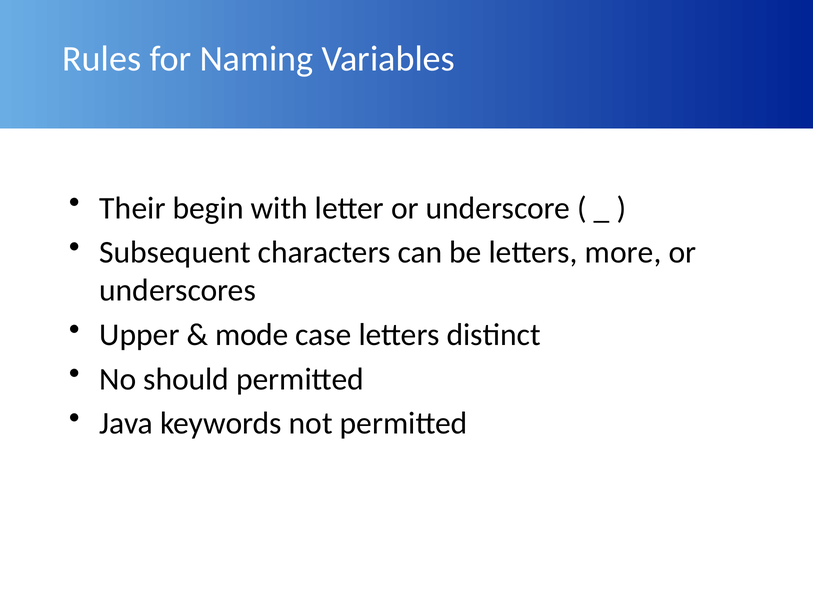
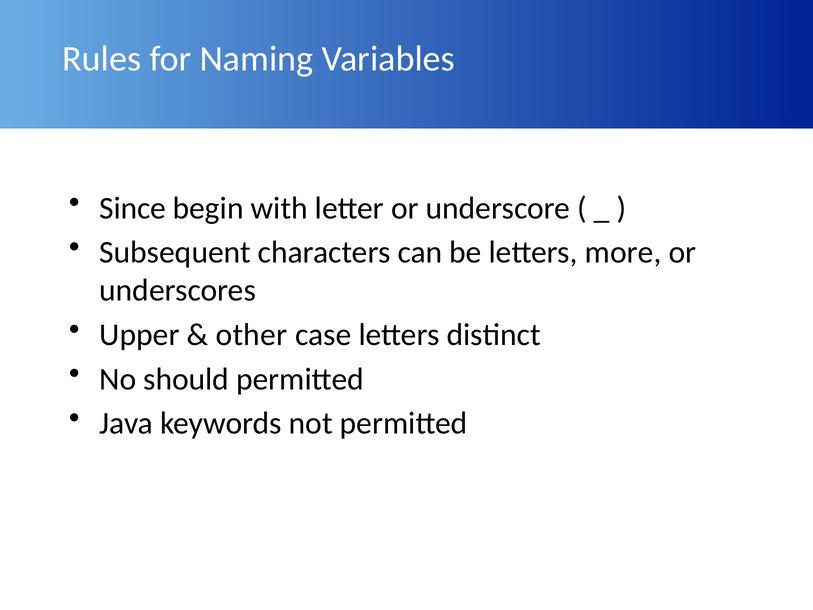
Their: Their -> Since (133, 208)
mode: mode -> other (251, 335)
